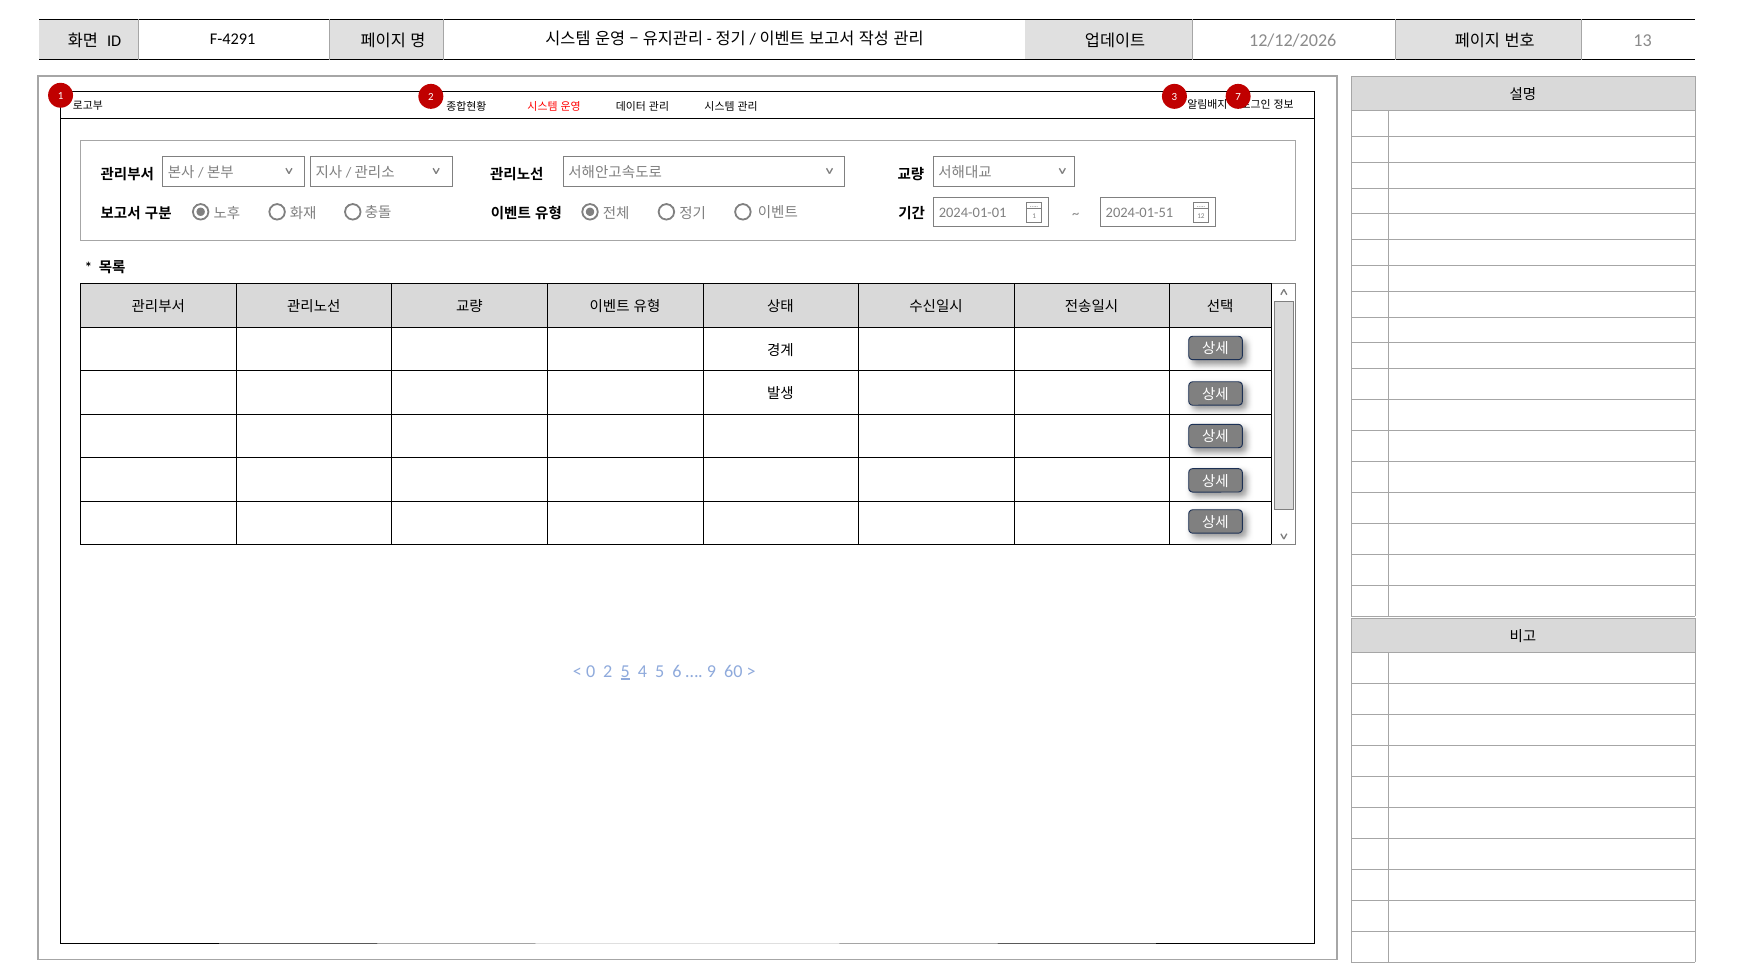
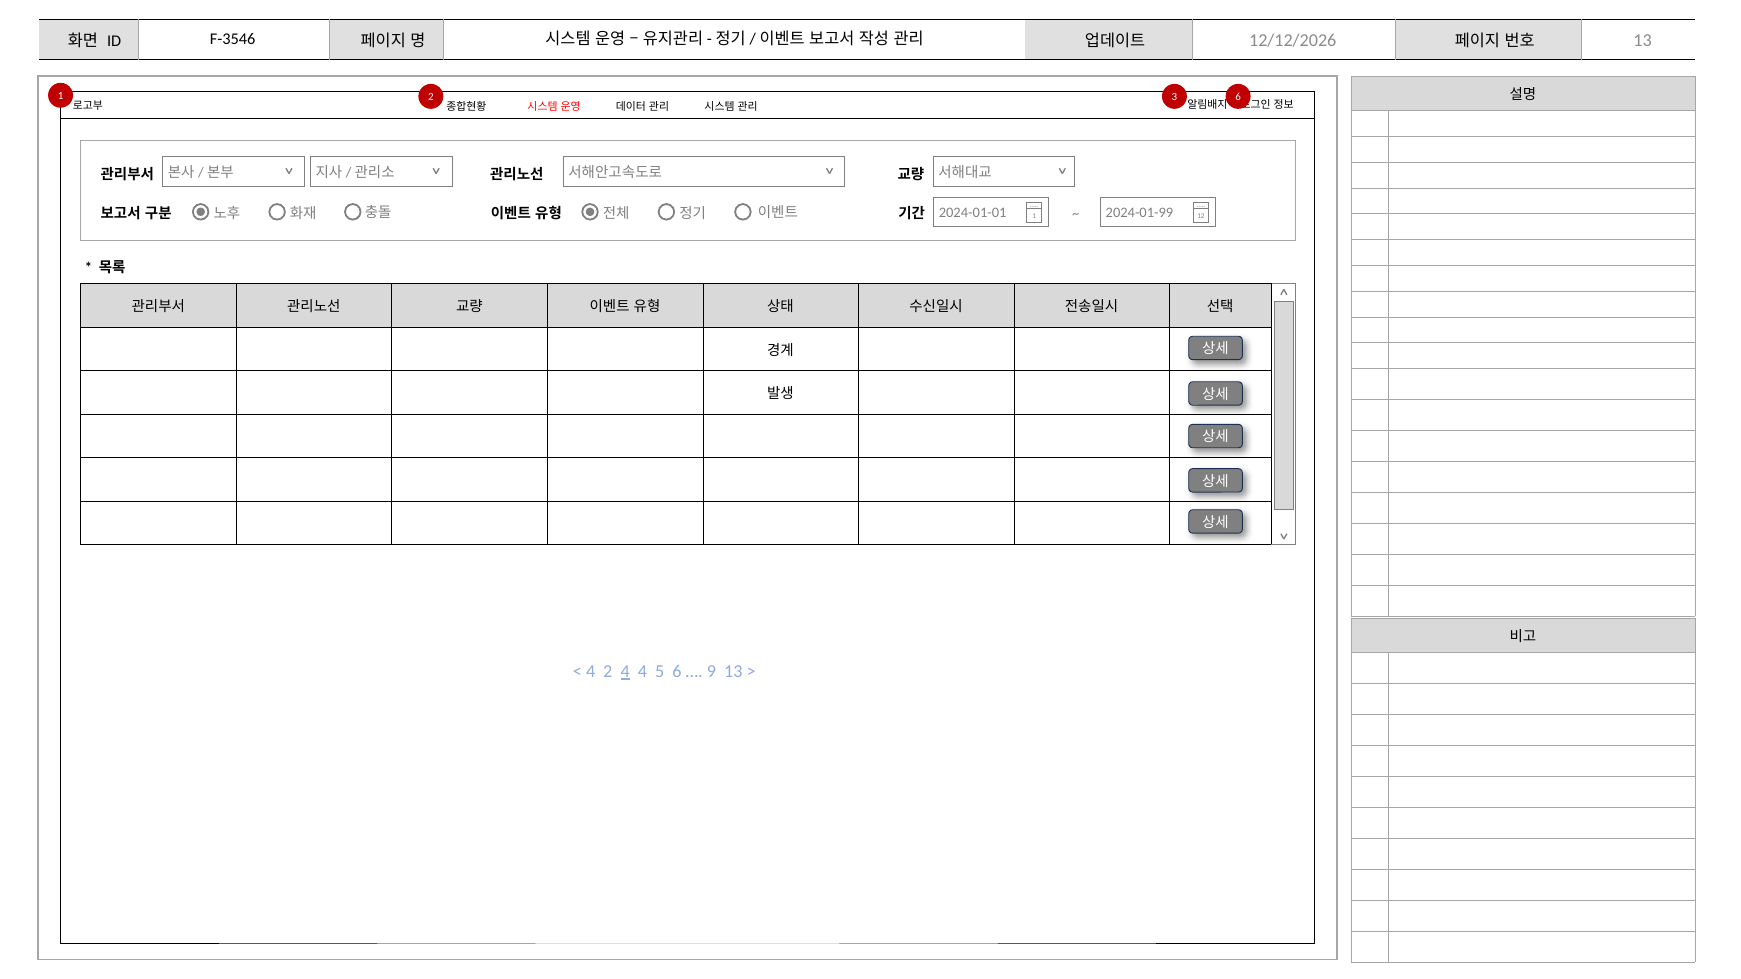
F-4291: F-4291 -> F-3546 (233, 39)
3 7: 7 -> 6 (1238, 97)
2024-01-51: 2024-01-51 -> 2024-01-99 (1139, 213)
0: 0 -> 4 (591, 671)
2 5: 5 -> 4 (625, 671)
9 60: 60 -> 13 (733, 671)
